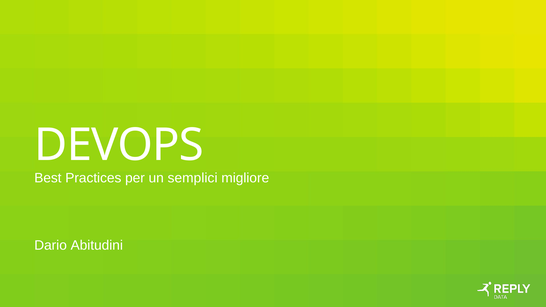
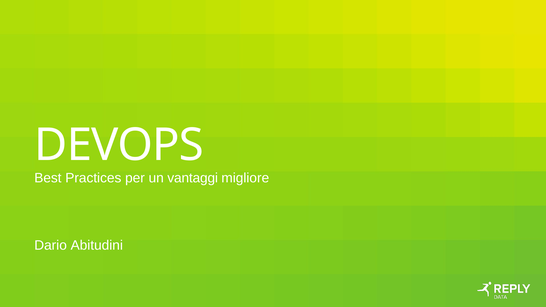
semplici: semplici -> vantaggi (193, 178)
